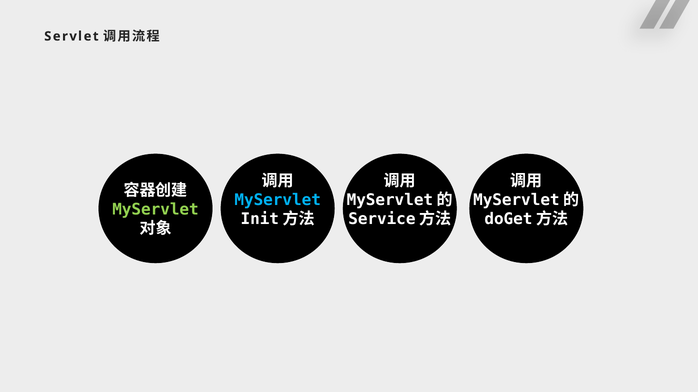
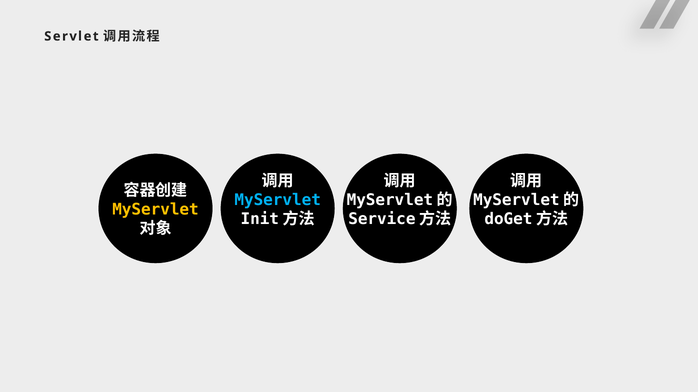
MyServlet colour: light green -> yellow (155, 210)
